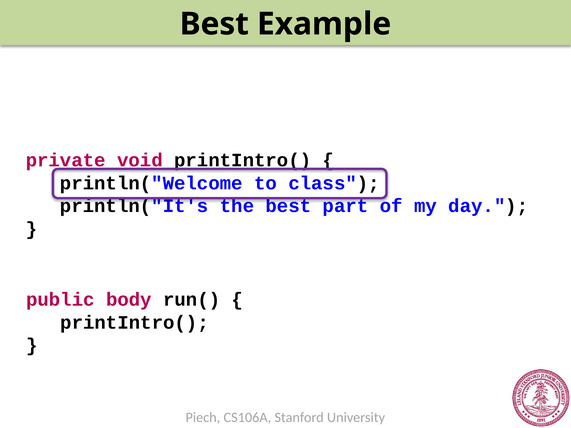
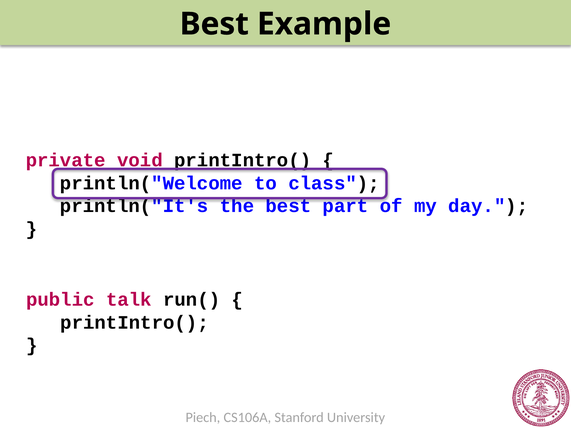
body: body -> talk (129, 300)
